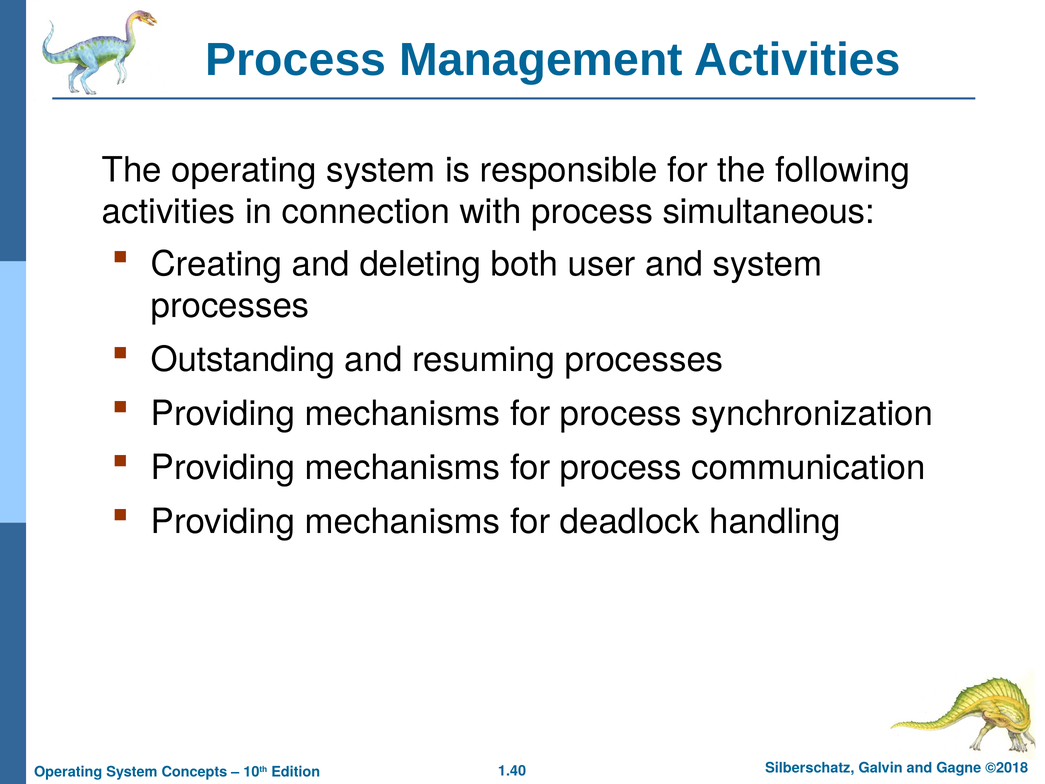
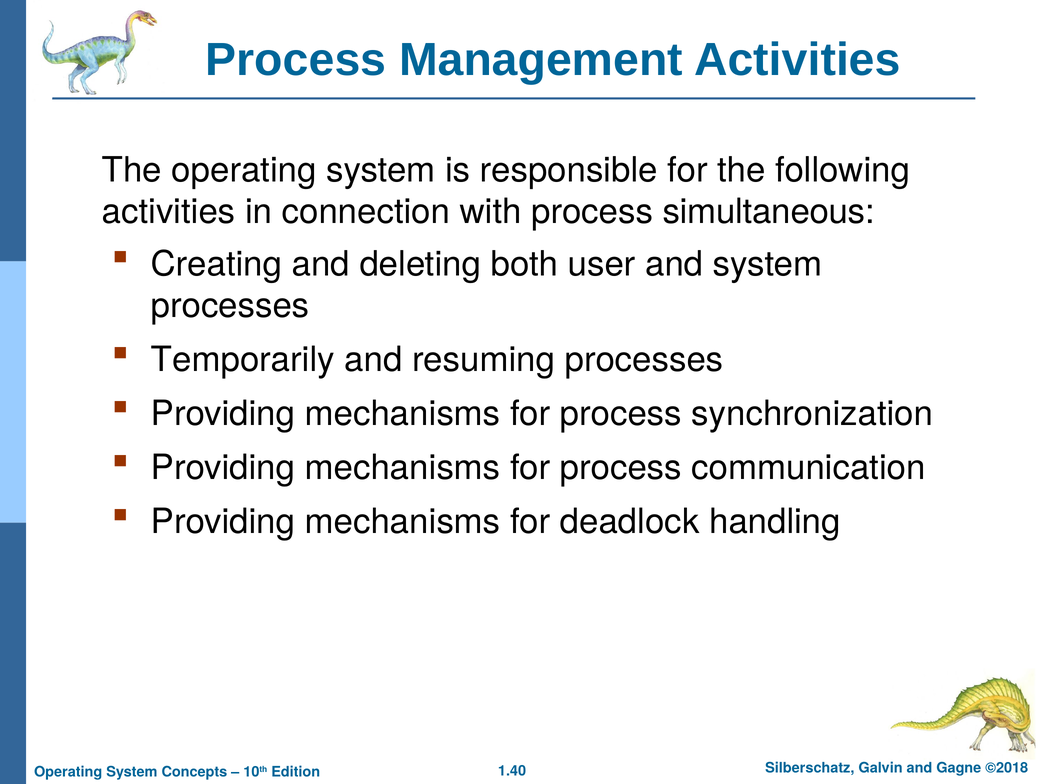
Outstanding: Outstanding -> Temporarily (243, 360)
